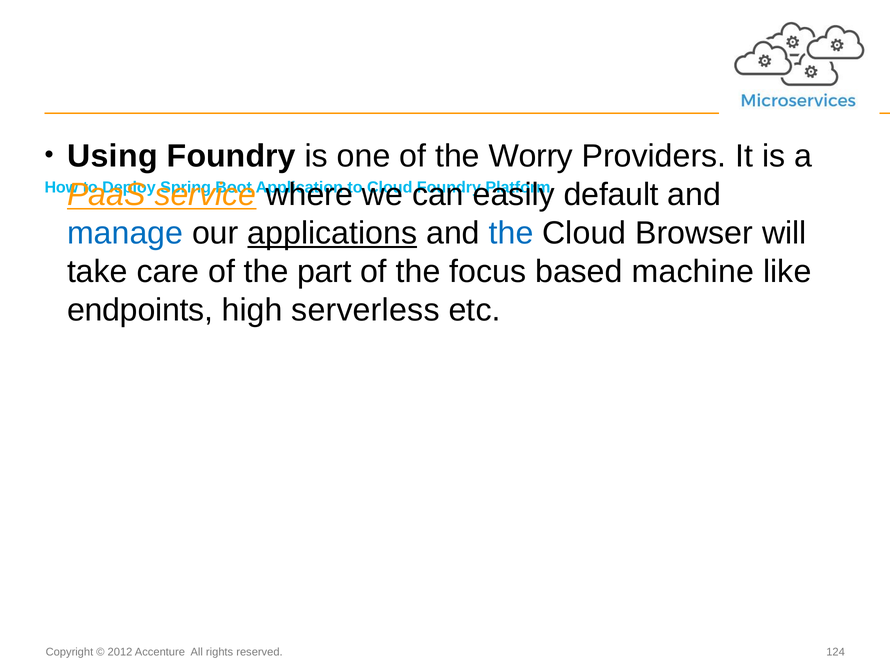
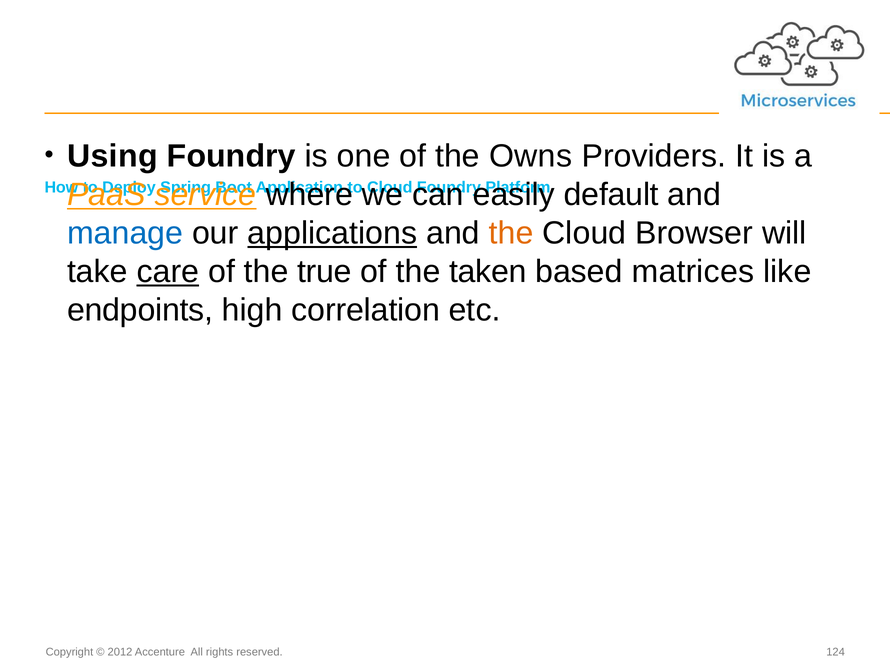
Worry: Worry -> Owns (531, 156)
the colour: blue -> orange (511, 233)
care underline: none -> present (168, 272)
part: part -> true (324, 272)
focus: focus -> taken (488, 272)
machine: machine -> matrices (693, 272)
serverless: serverless -> correlation (366, 310)
